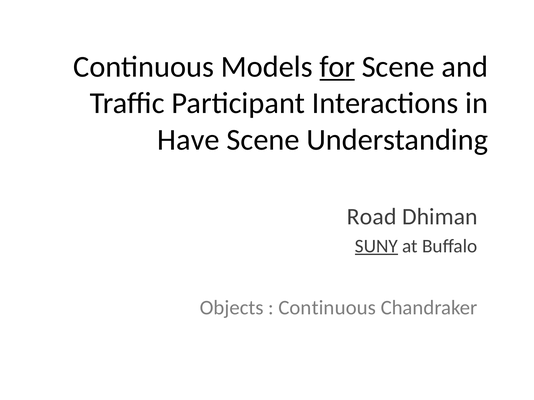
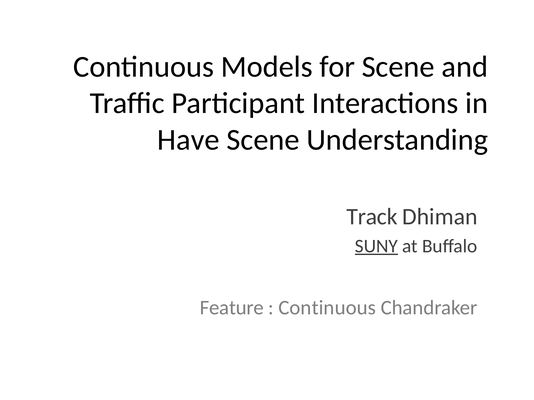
for underline: present -> none (337, 67)
Road: Road -> Track (372, 217)
Objects: Objects -> Feature (232, 308)
